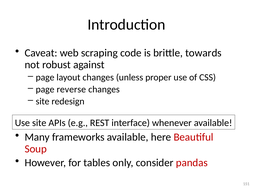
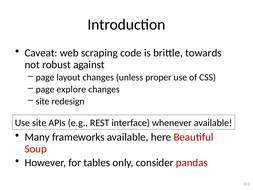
reverse: reverse -> explore (71, 89)
